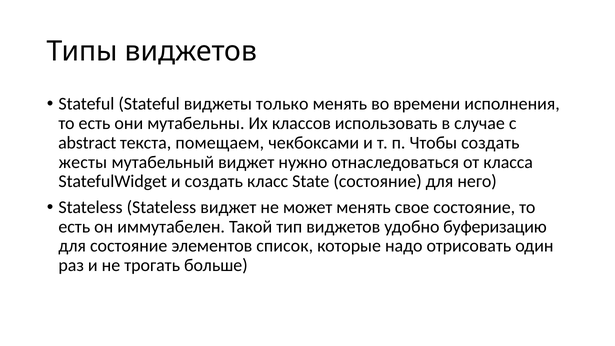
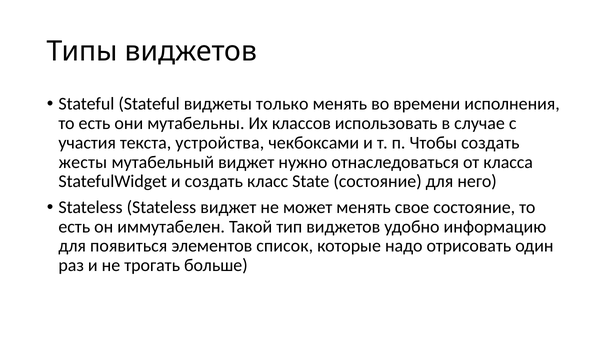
abstract: abstract -> участия (87, 143)
помещаем: помещаем -> устройства (220, 143)
буферизацию: буферизацию -> информацию (495, 227)
для состояние: состояние -> появиться (129, 246)
